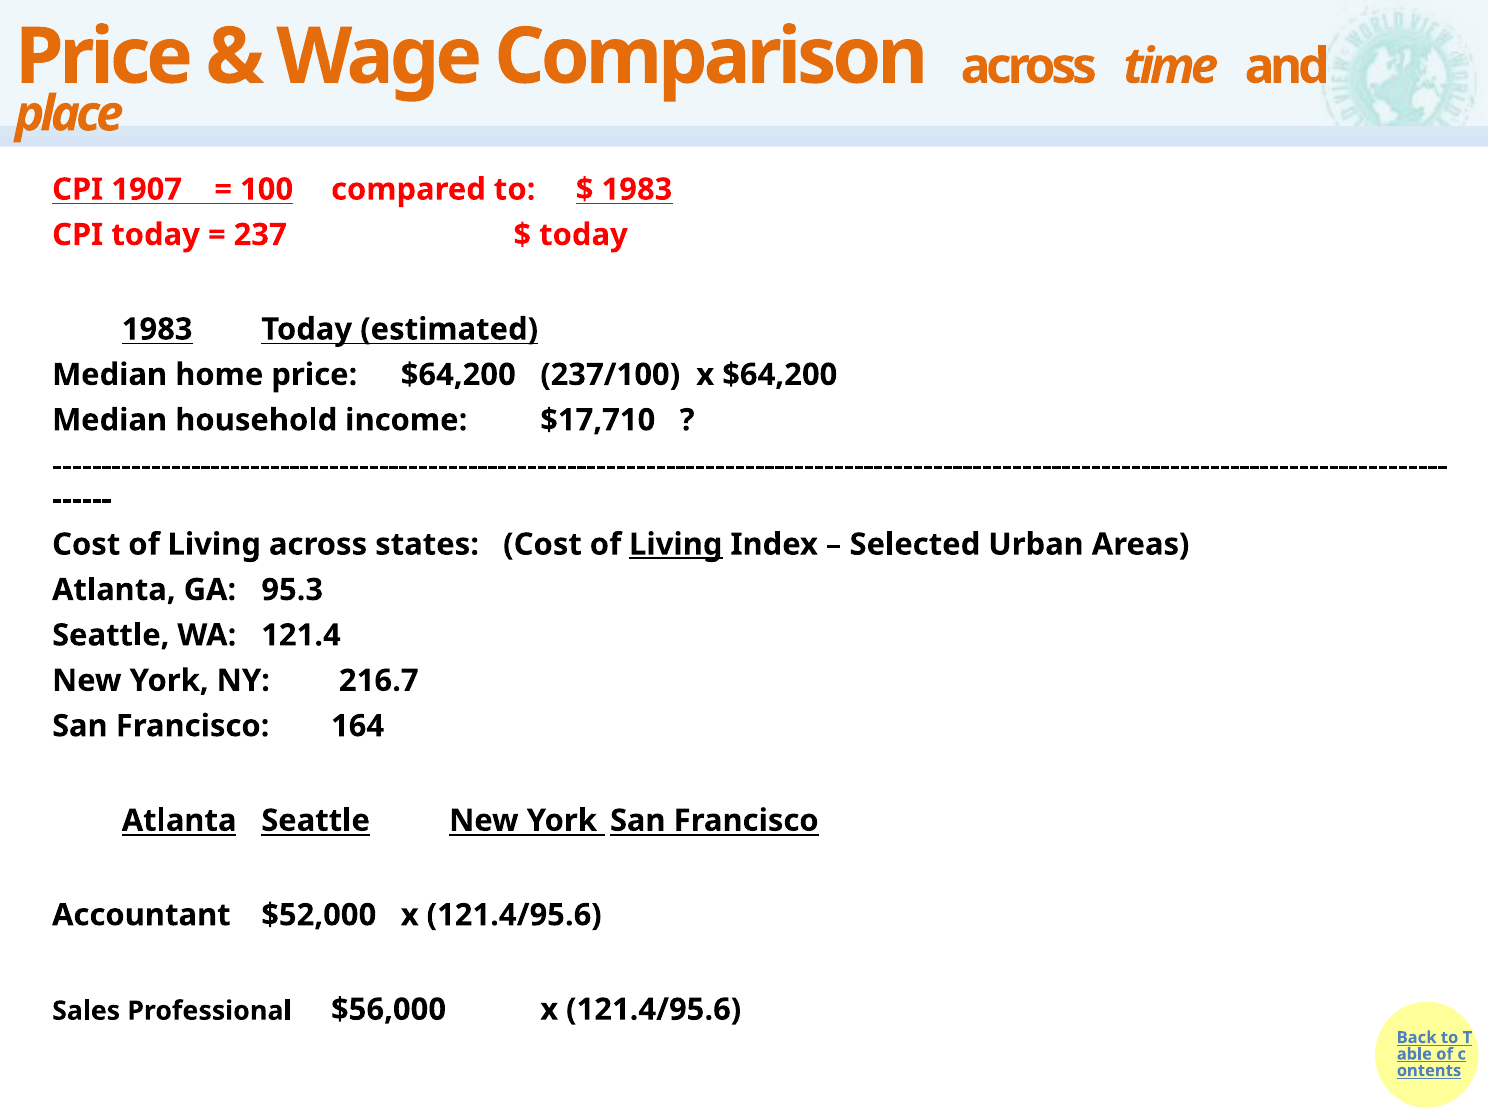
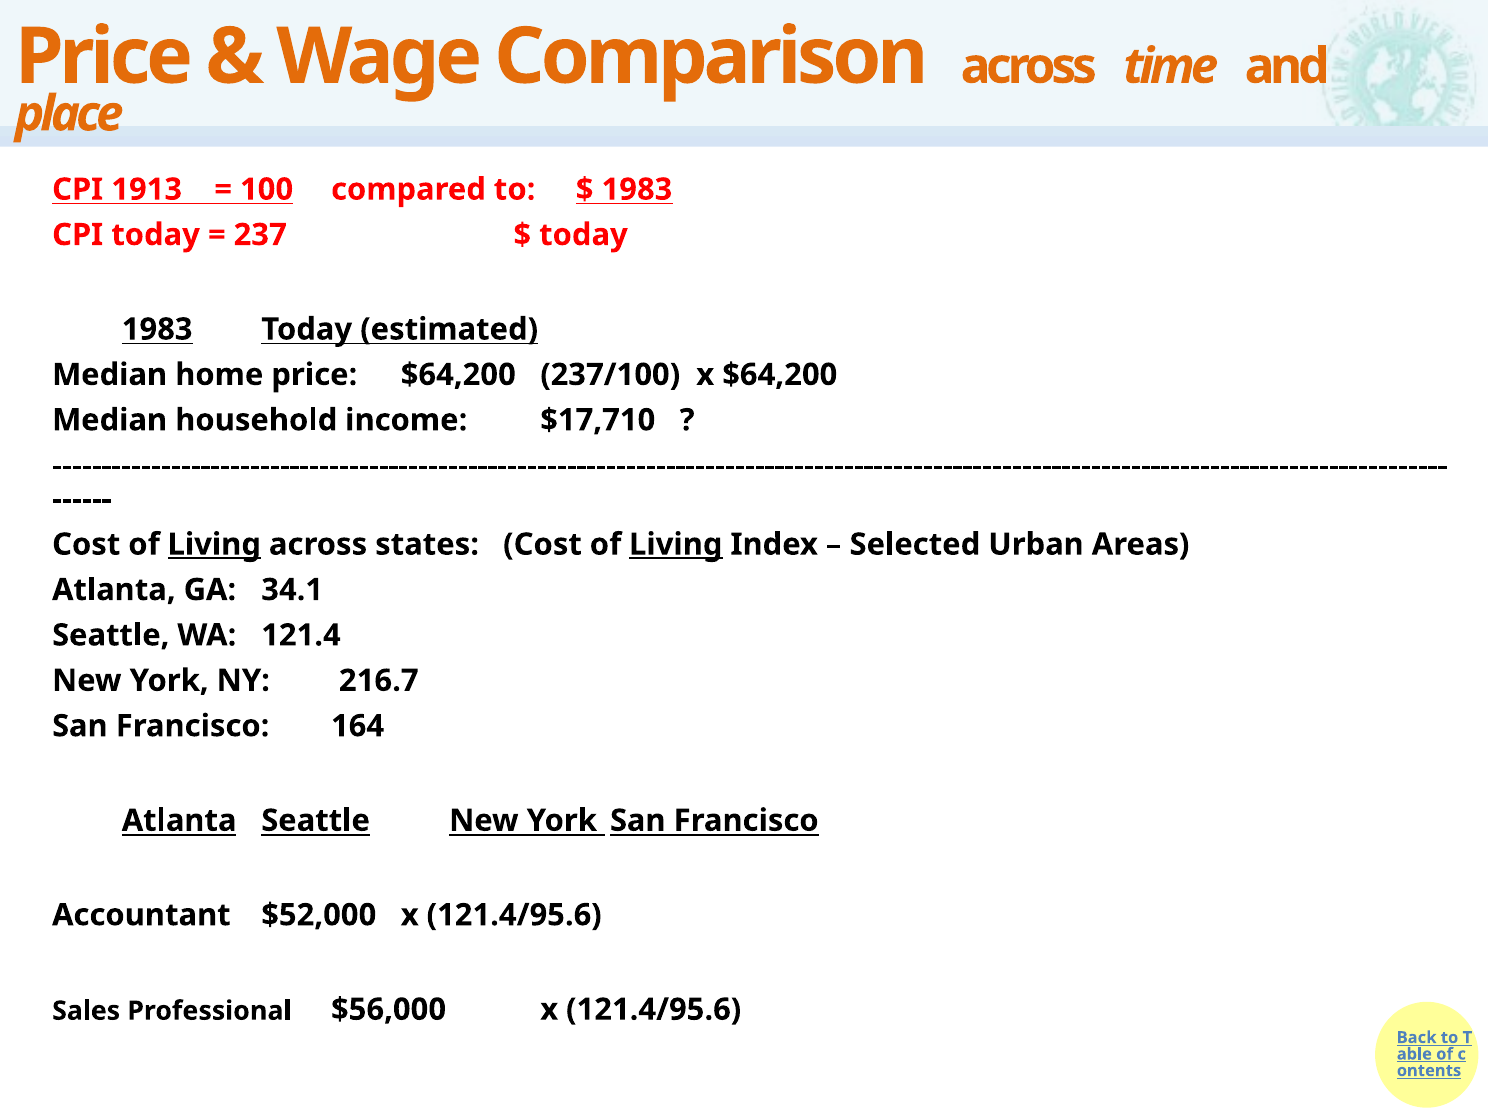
1907: 1907 -> 1913 (147, 189)
Living underline: none -> present (214, 544)
95.3: 95.3 -> 34.1 (292, 590)
